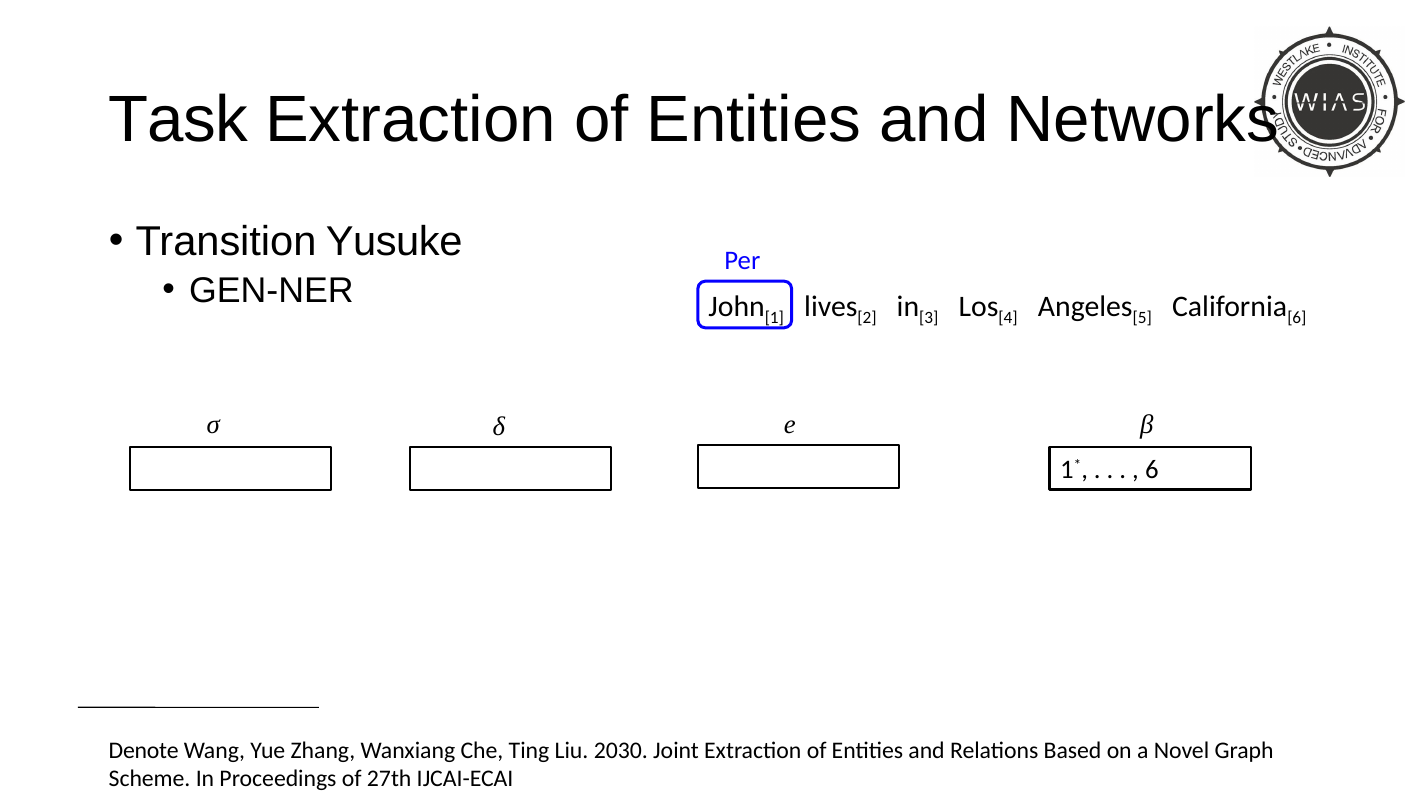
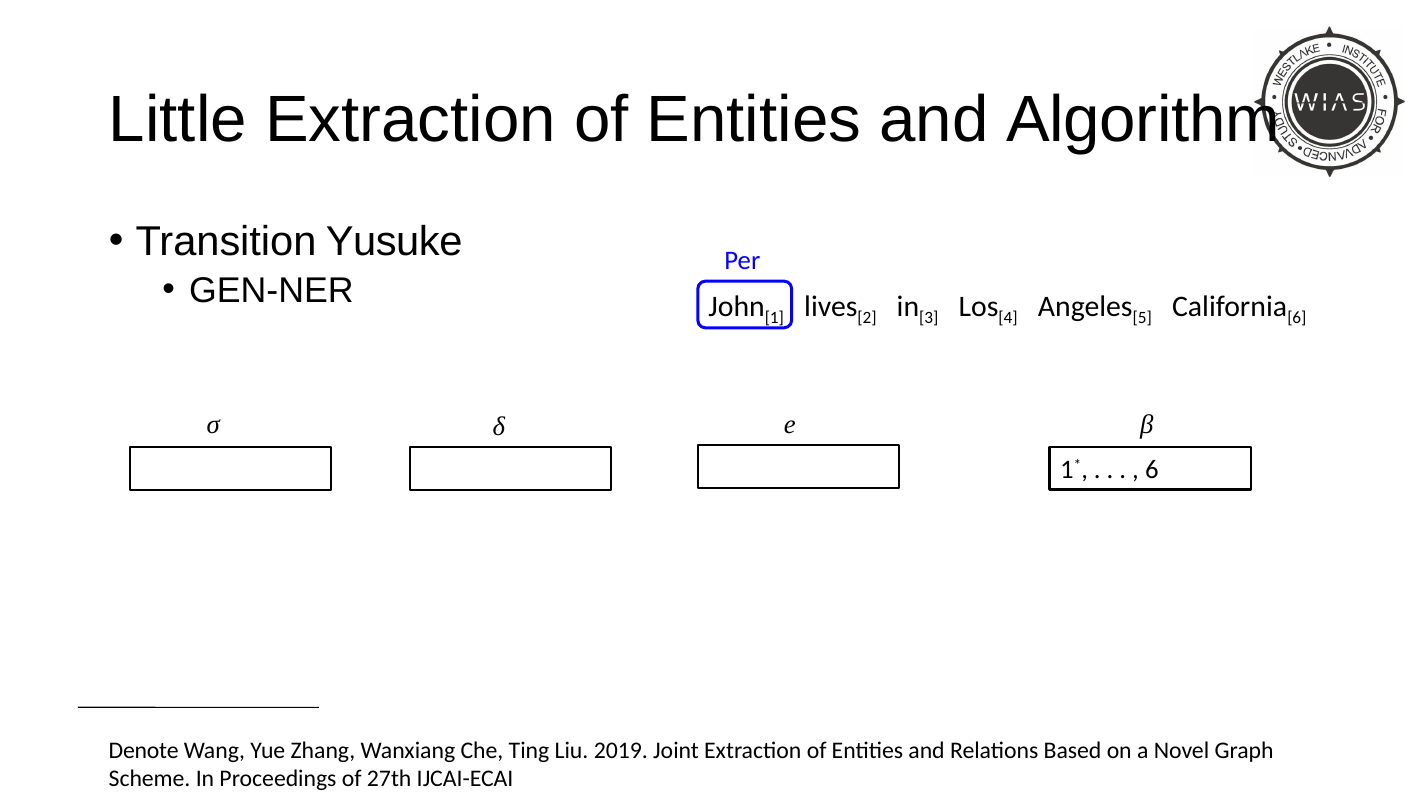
Task: Task -> Little (178, 120)
Networks: Networks -> Algorithm (1143, 120)
2030: 2030 -> 2019 (621, 751)
